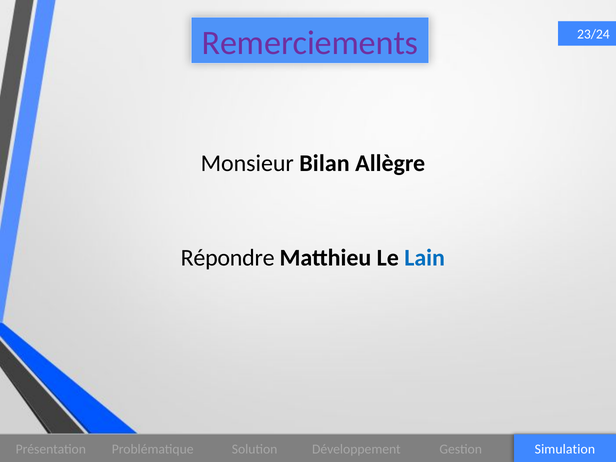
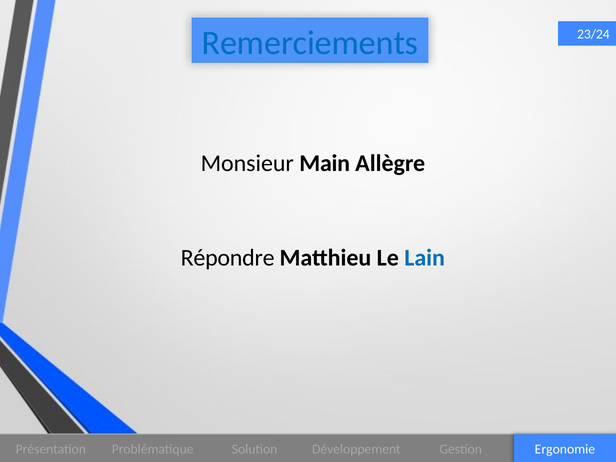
Remerciements colour: purple -> blue (310, 43)
Bilan: Bilan -> Main (325, 163)
Simulation: Simulation -> Ergonomie (565, 449)
